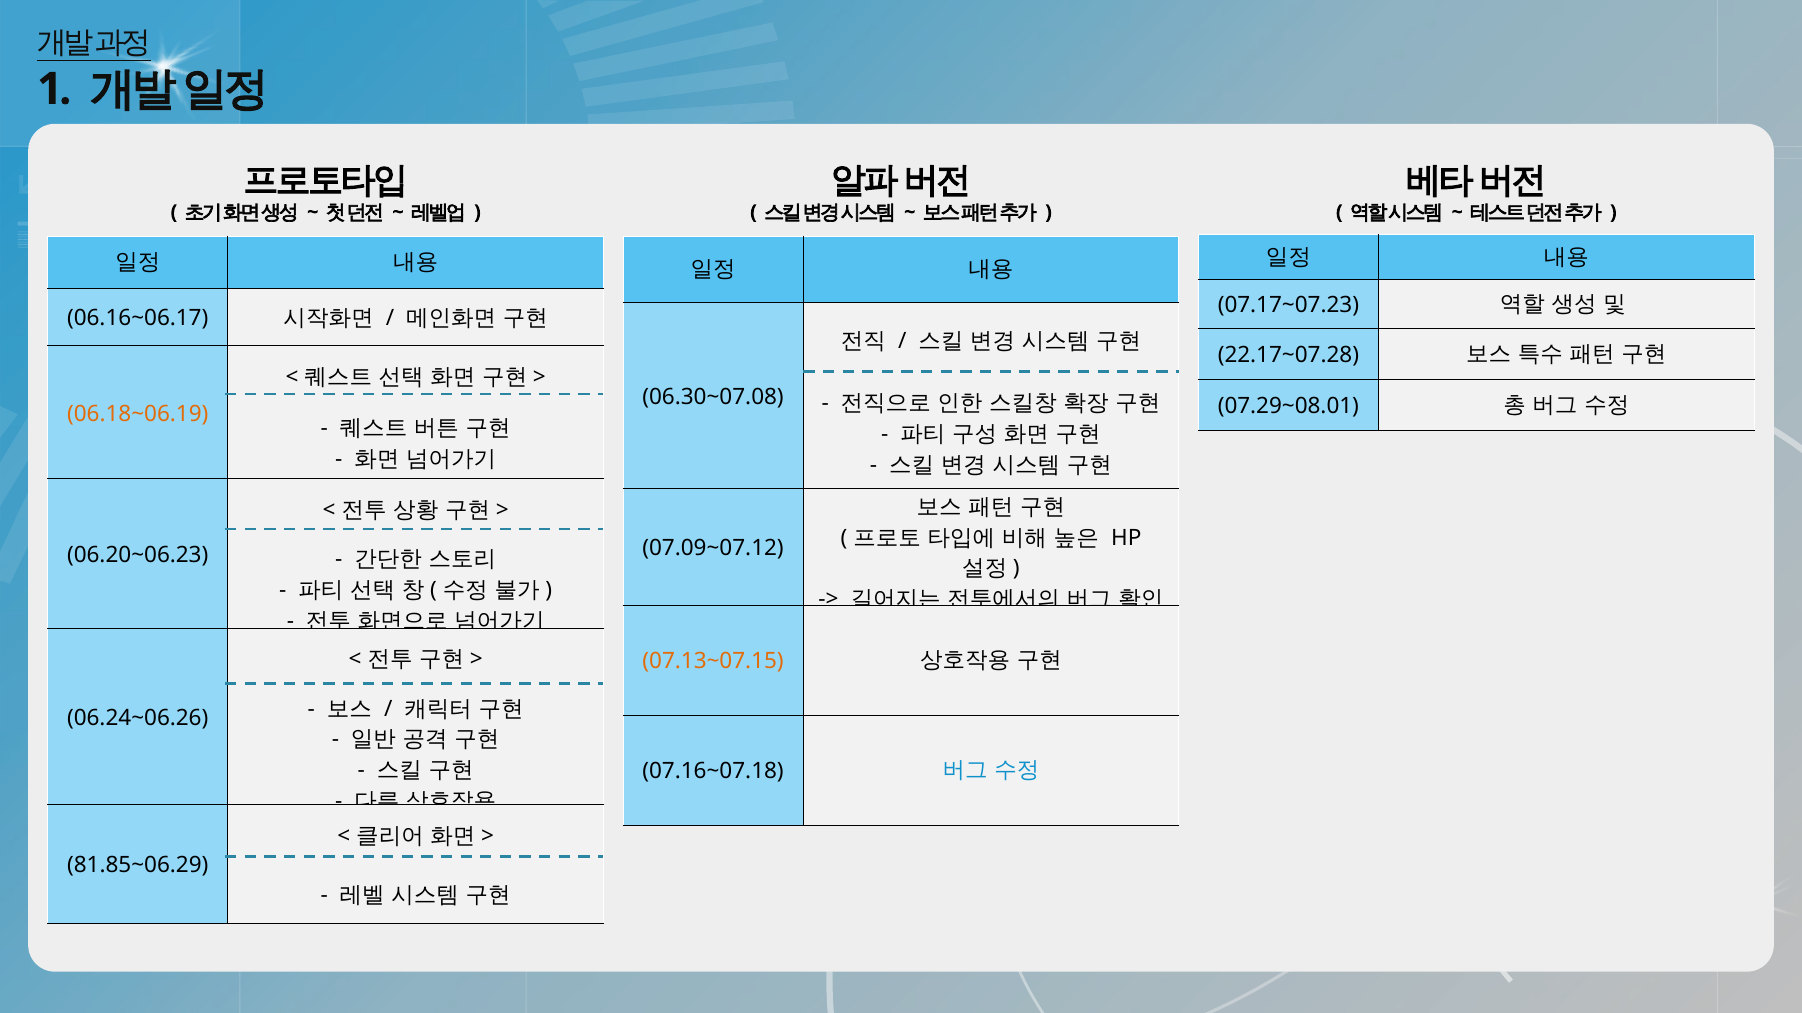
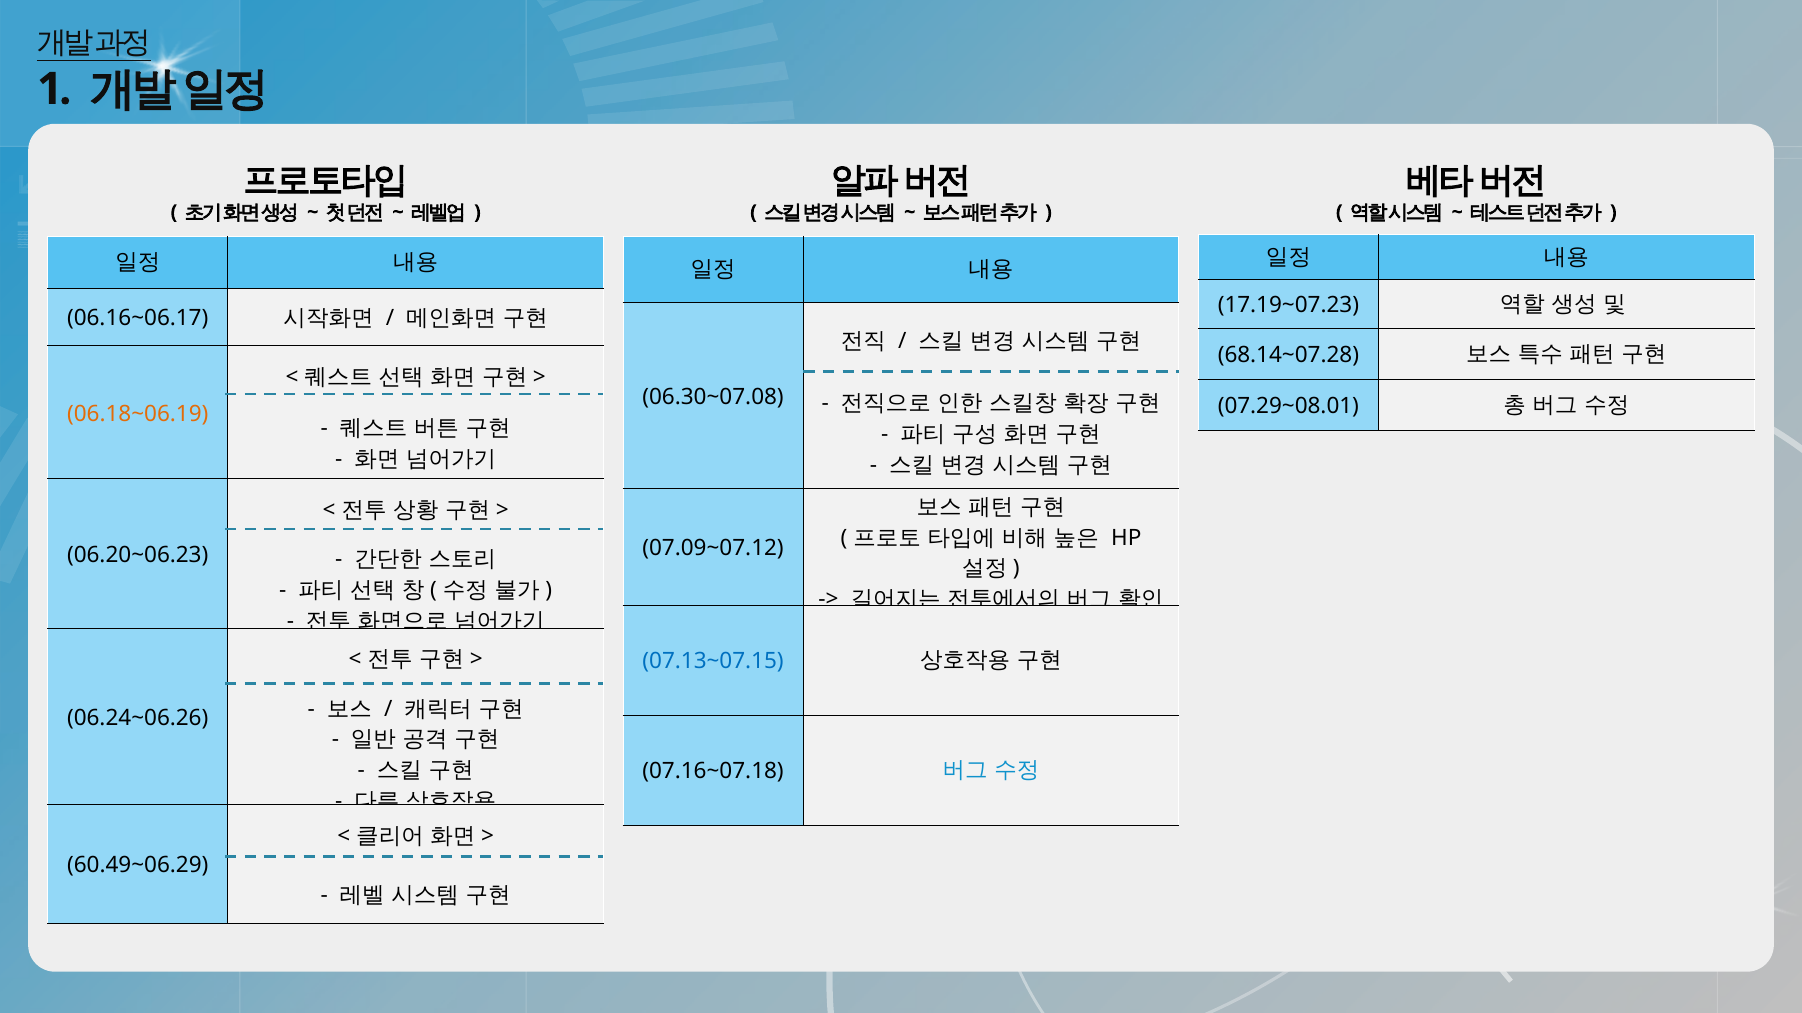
07.17~07.23: 07.17~07.23 -> 17.19~07.23 (1288, 306)
22.17~07.28: 22.17~07.28 -> 68.14~07.28 (1288, 356)
07.13~07.15 colour: orange -> blue (713, 662)
81.85~06.29: 81.85~06.29 -> 60.49~06.29 (138, 866)
